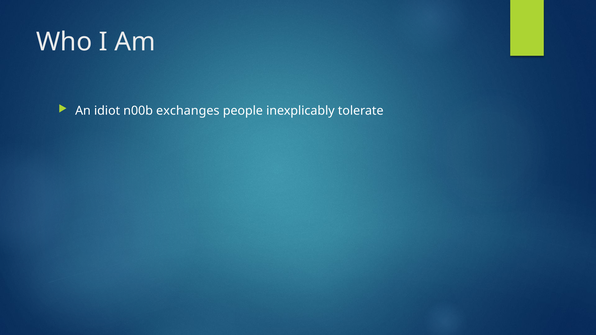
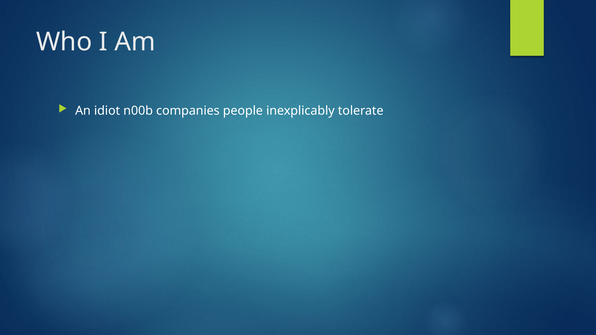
exchanges: exchanges -> companies (188, 111)
